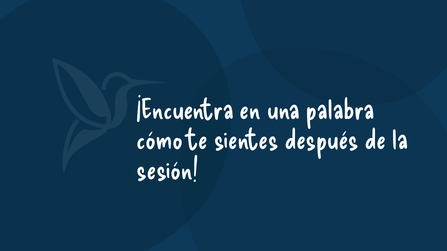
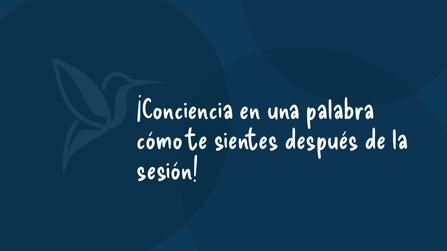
¡Encuentra: ¡Encuentra -> ¡Conciencia (185, 110)
